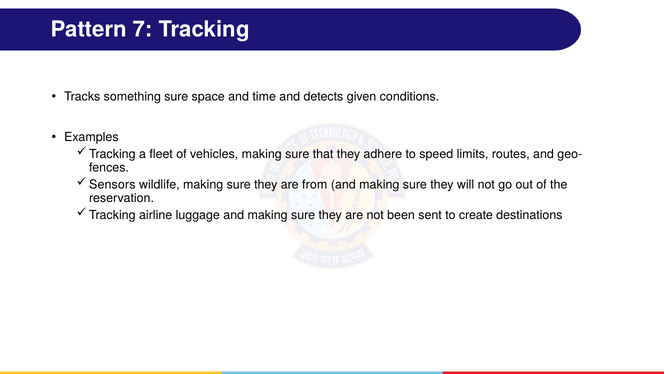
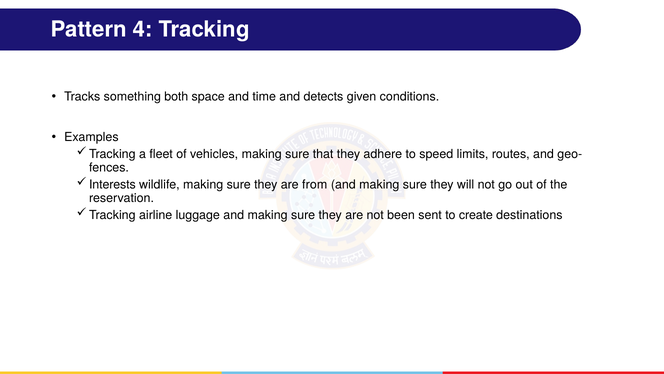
7: 7 -> 4 (143, 29)
something sure: sure -> both (176, 96)
Sensors: Sensors -> Interests (112, 184)
